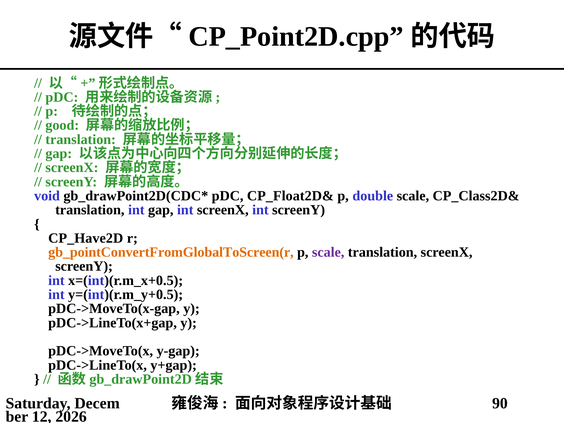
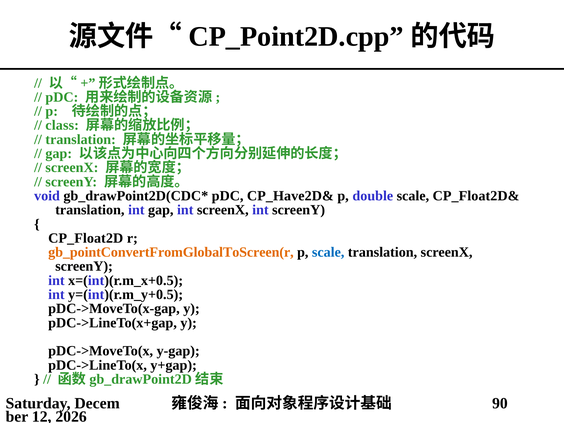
good: good -> class (62, 125)
CP_Float2D&: CP_Float2D& -> CP_Have2D& (290, 196)
CP_Class2D&: CP_Class2D& -> CP_Float2D& (476, 196)
CP_Have2D: CP_Have2D -> CP_Float2D (86, 238)
scale colour: purple -> blue (328, 252)
